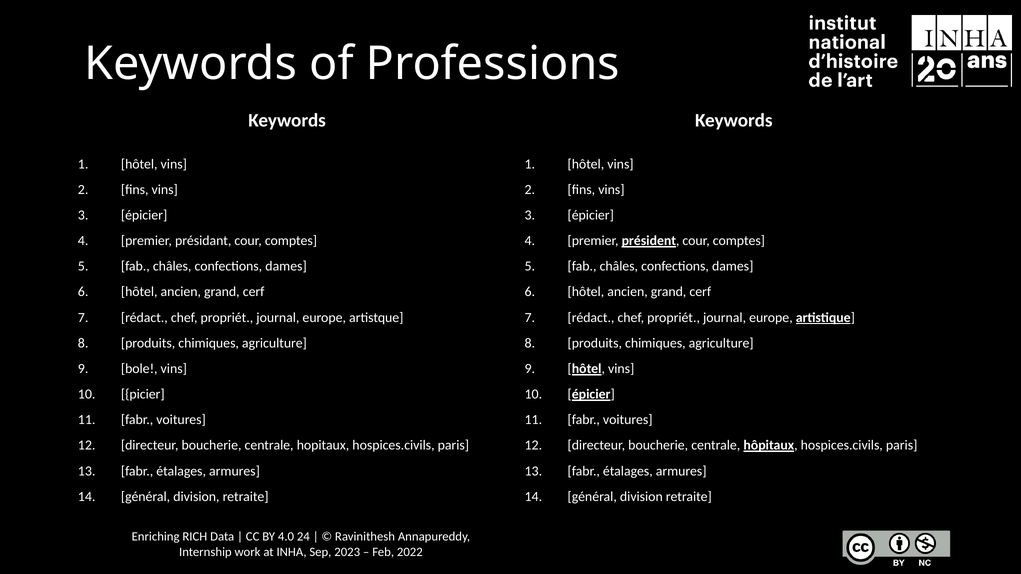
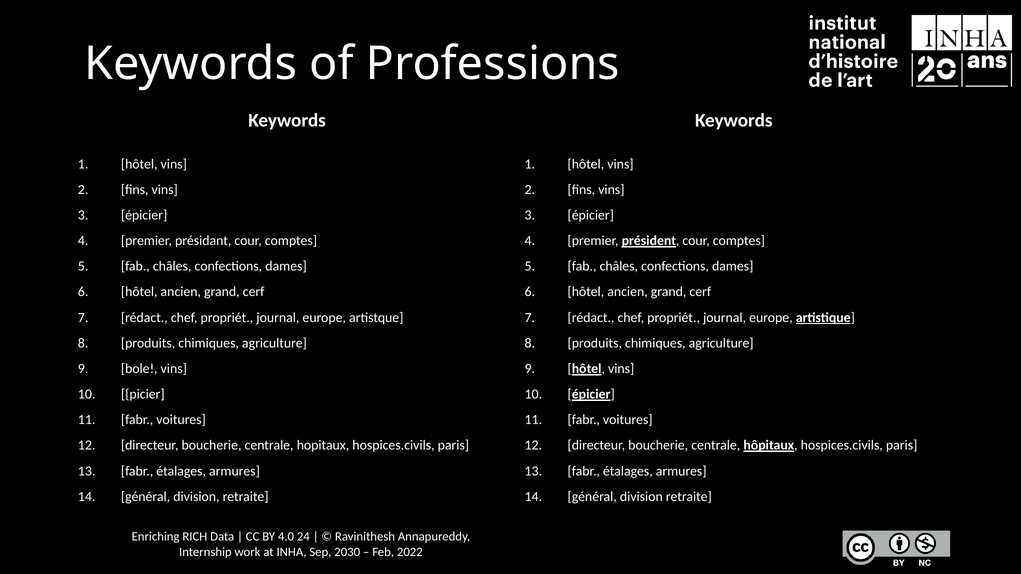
2023: 2023 -> 2030 (347, 552)
